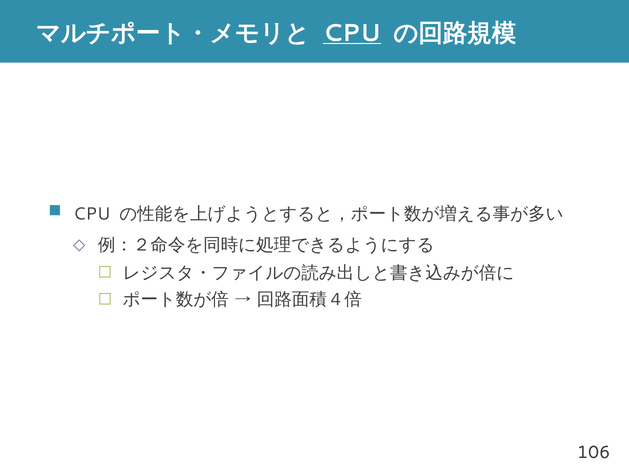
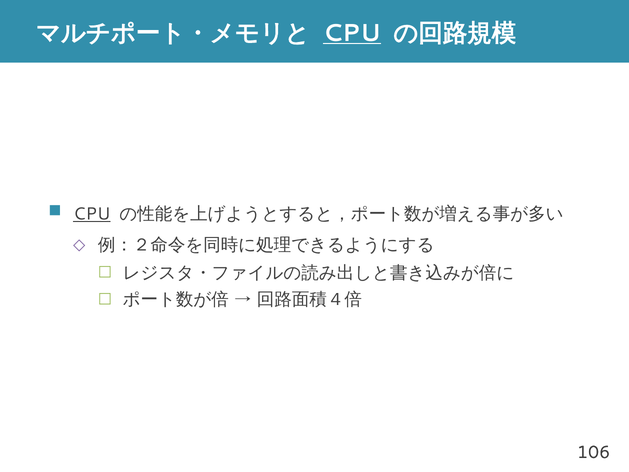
CPU underline: none -> present (92, 214)
